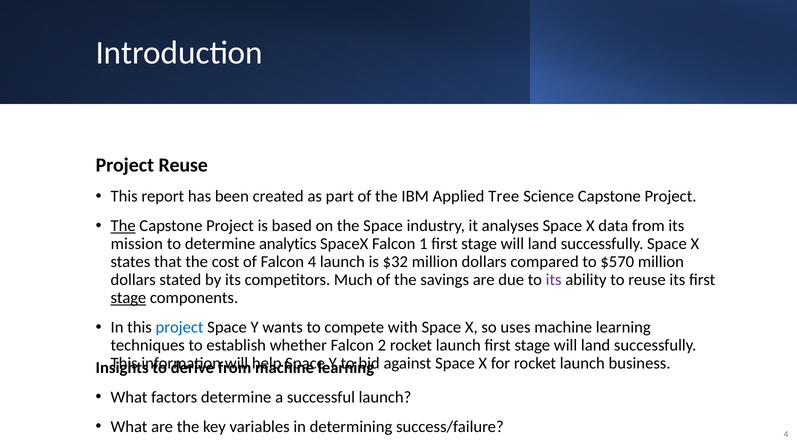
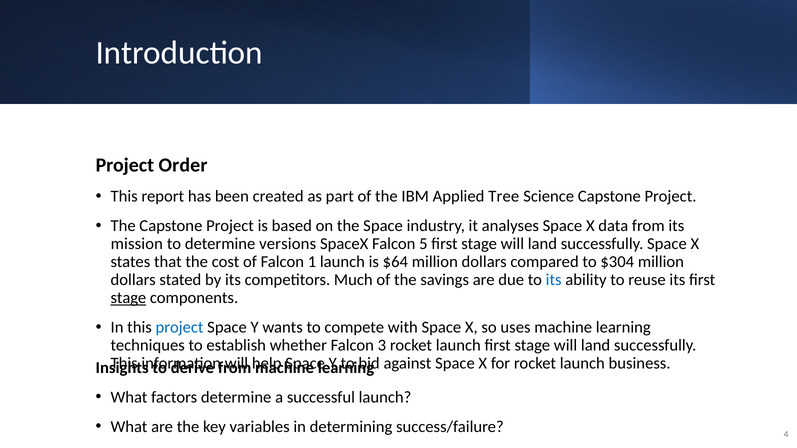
Project Reuse: Reuse -> Order (183, 165)
The underline: present -> none (123, 226)
analytics: analytics -> versions (288, 244)
1: 1 -> 5 (423, 244)
Falcon 4: 4 -> 1 (312, 262)
$32: $32 -> $64 (395, 262)
$570: $570 -> $304 (617, 262)
its colour: purple -> blue (554, 280)
2: 2 -> 3 (382, 345)
